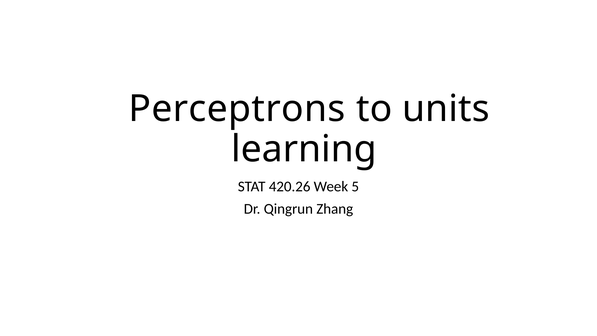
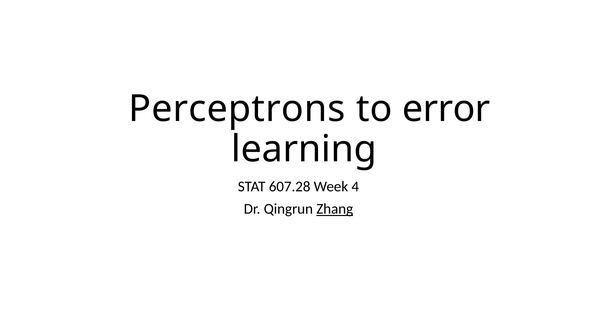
units: units -> error (446, 109)
420.26: 420.26 -> 607.28 (290, 187)
5: 5 -> 4 (355, 187)
Zhang underline: none -> present (335, 209)
